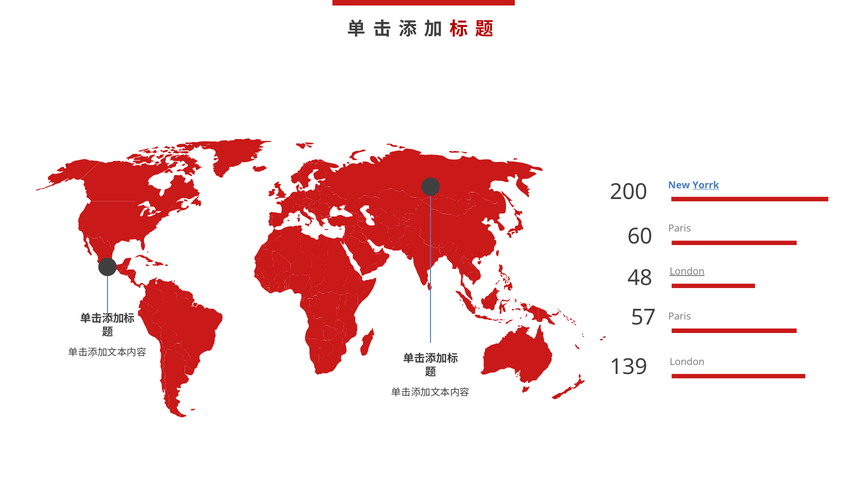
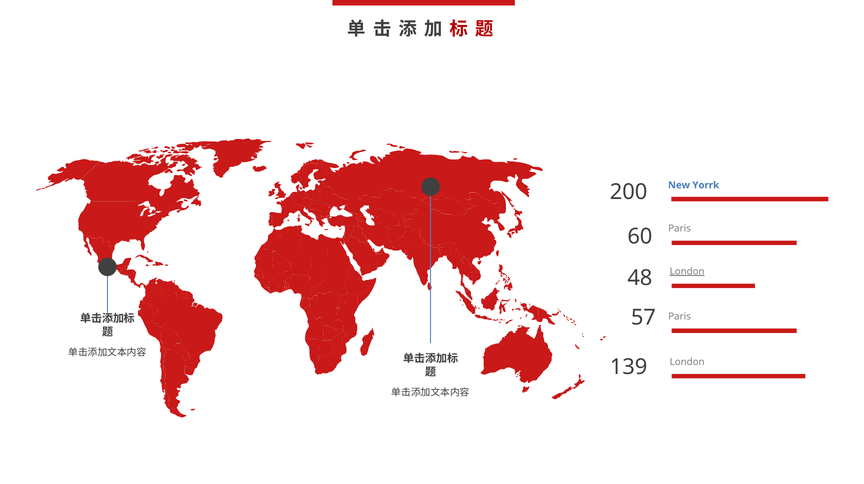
Yorrk underline: present -> none (706, 185)
